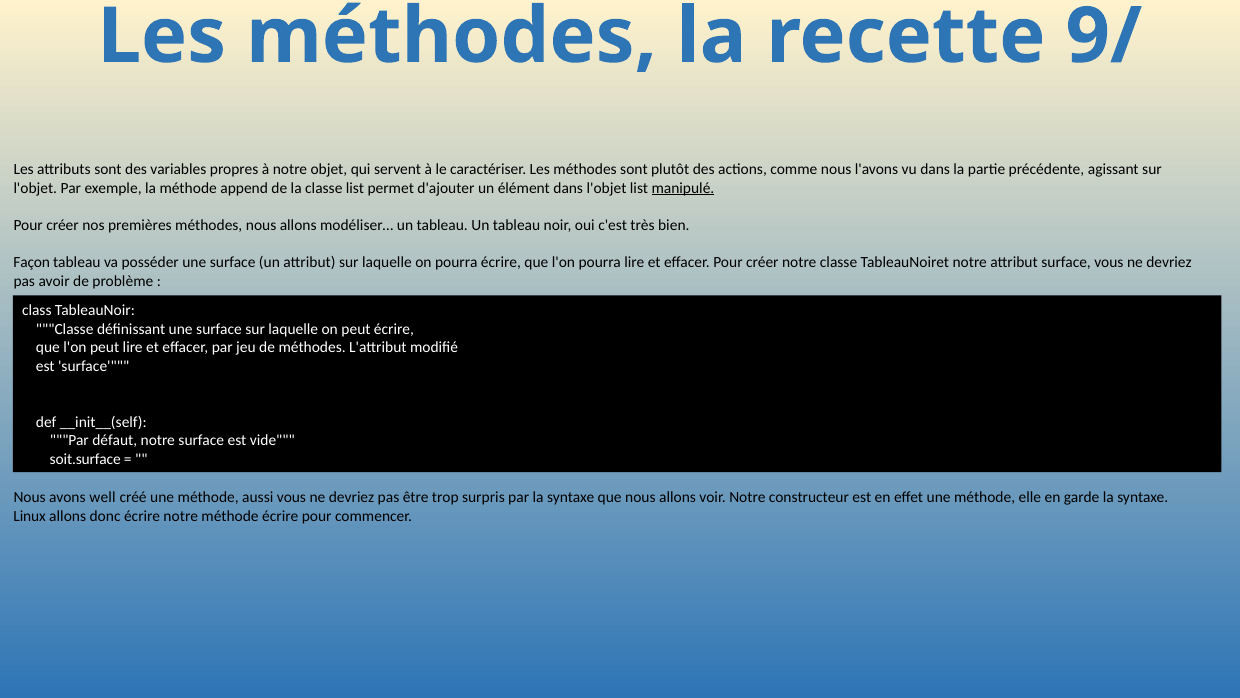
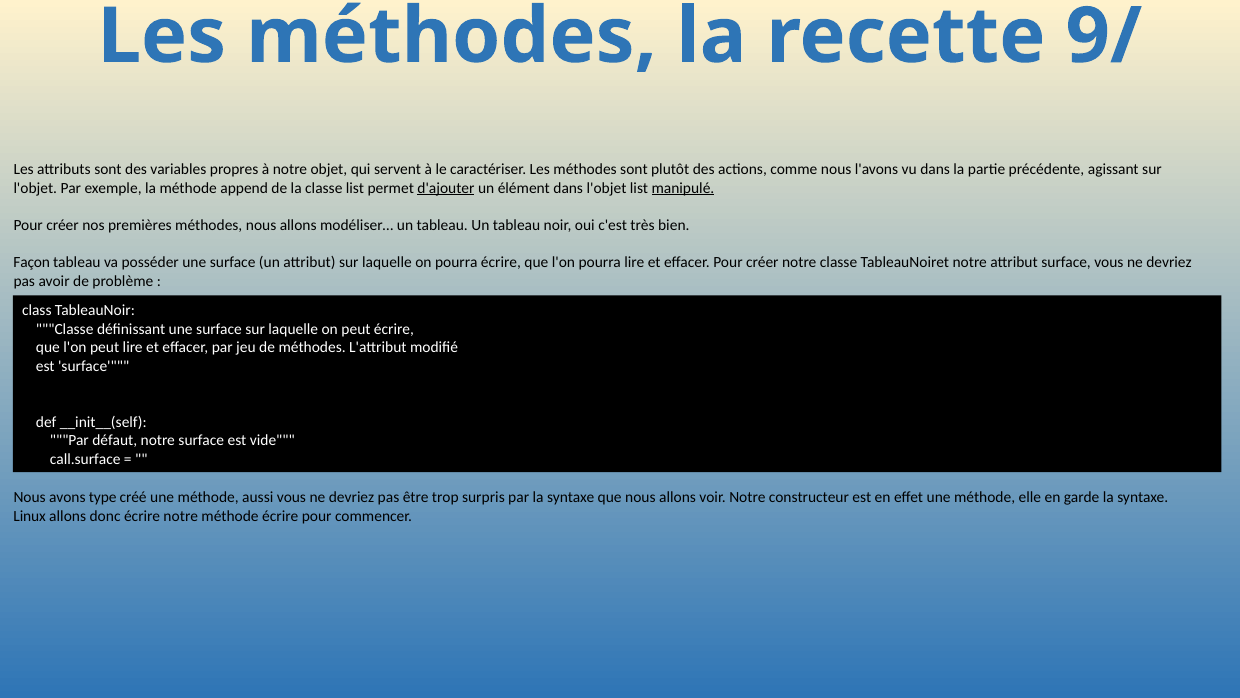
d'ajouter underline: none -> present (446, 188)
soit.surface: soit.surface -> call.surface (85, 459)
well: well -> type (103, 497)
